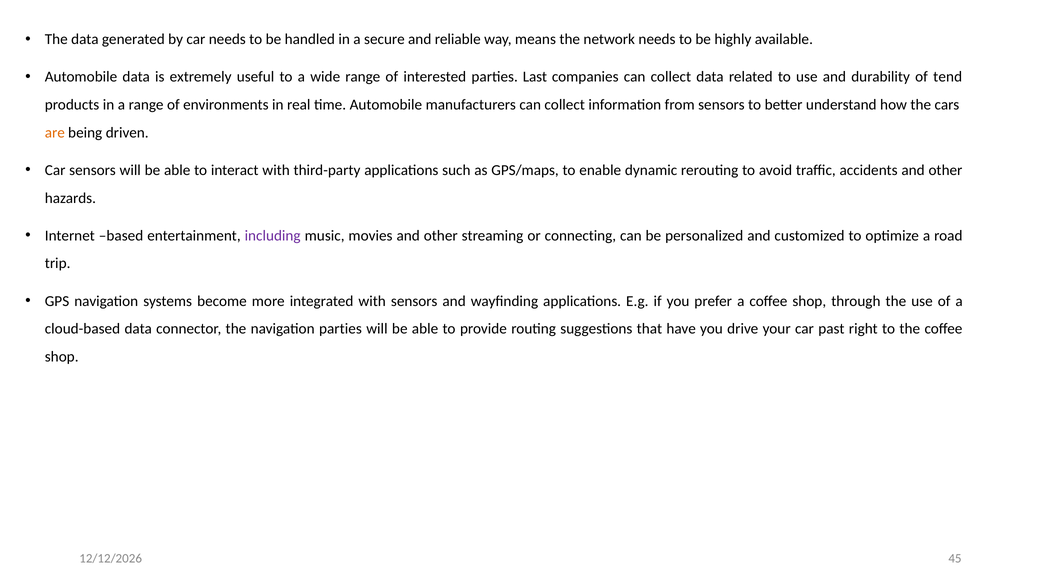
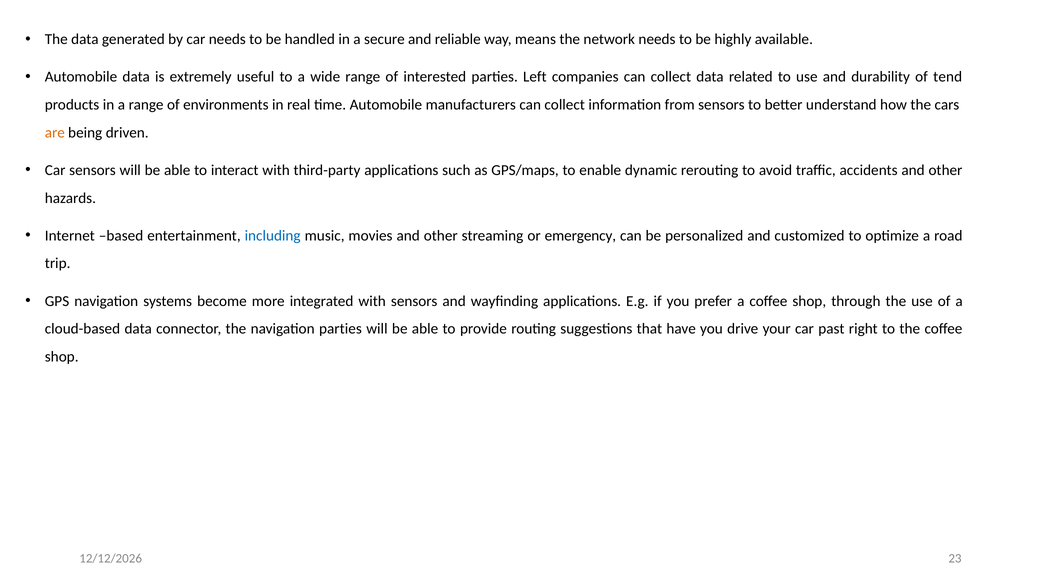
Last: Last -> Left (535, 77)
including colour: purple -> blue (273, 236)
connecting: connecting -> emergency (580, 236)
45: 45 -> 23 (955, 559)
